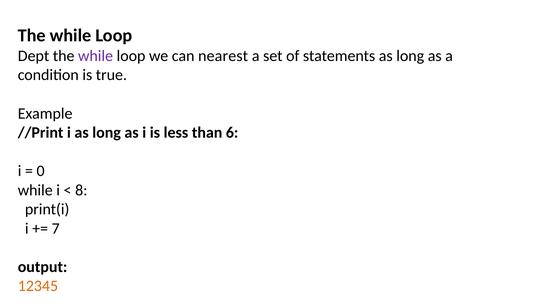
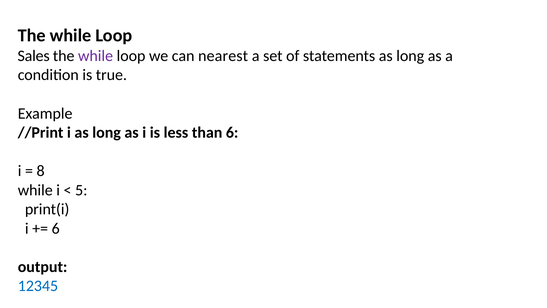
Dept: Dept -> Sales (34, 56)
0: 0 -> 8 (41, 171)
8: 8 -> 5 (81, 190)
7: 7 -> 6 (56, 228)
12345 colour: orange -> blue (38, 286)
